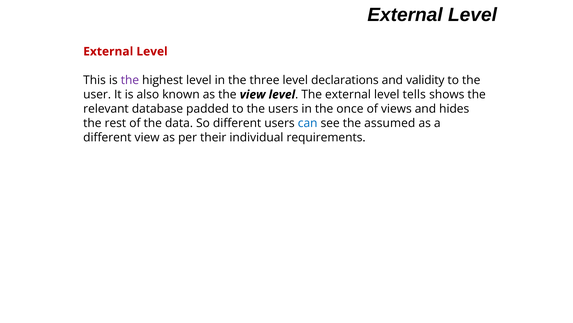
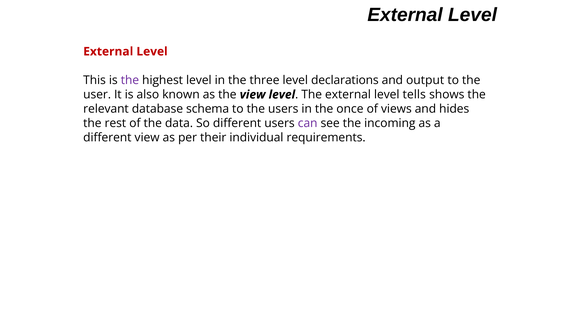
validity: validity -> output (425, 80)
padded: padded -> schema (208, 109)
can colour: blue -> purple (308, 123)
assumed: assumed -> incoming (390, 123)
